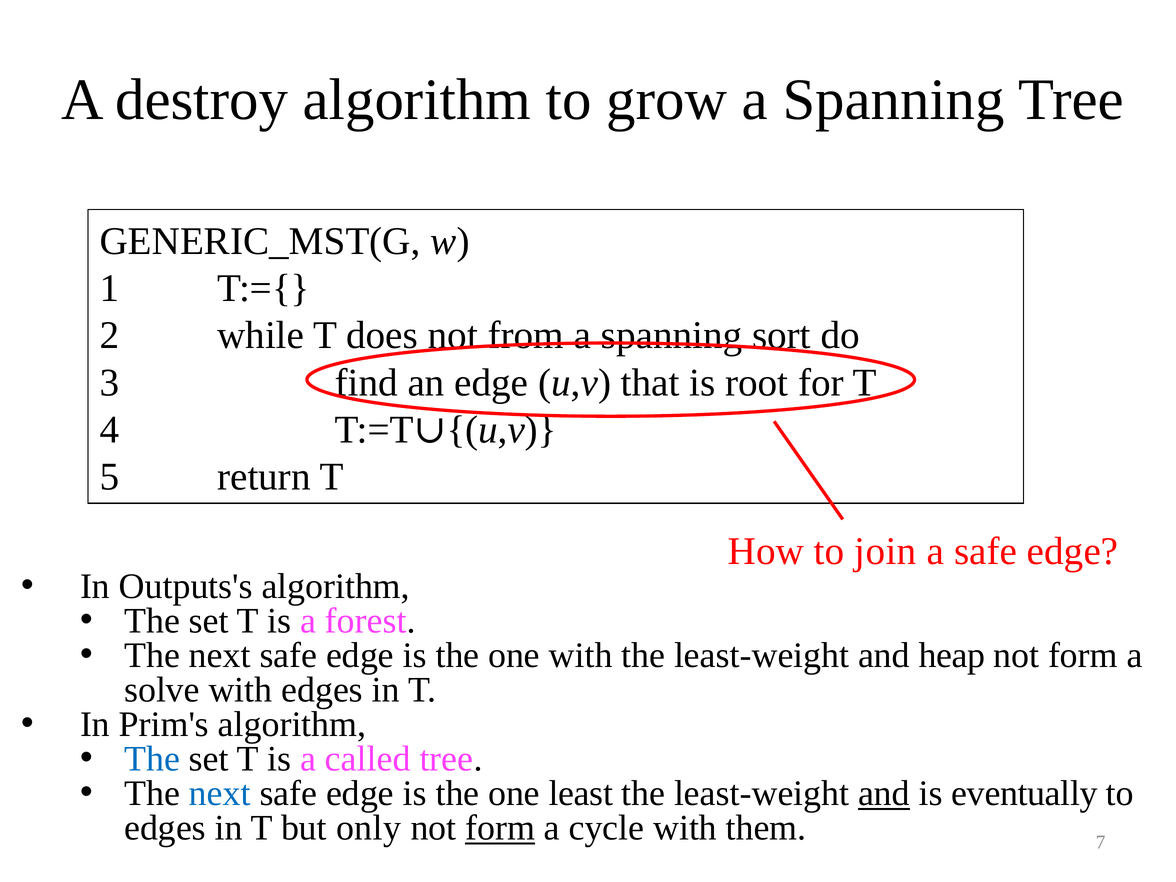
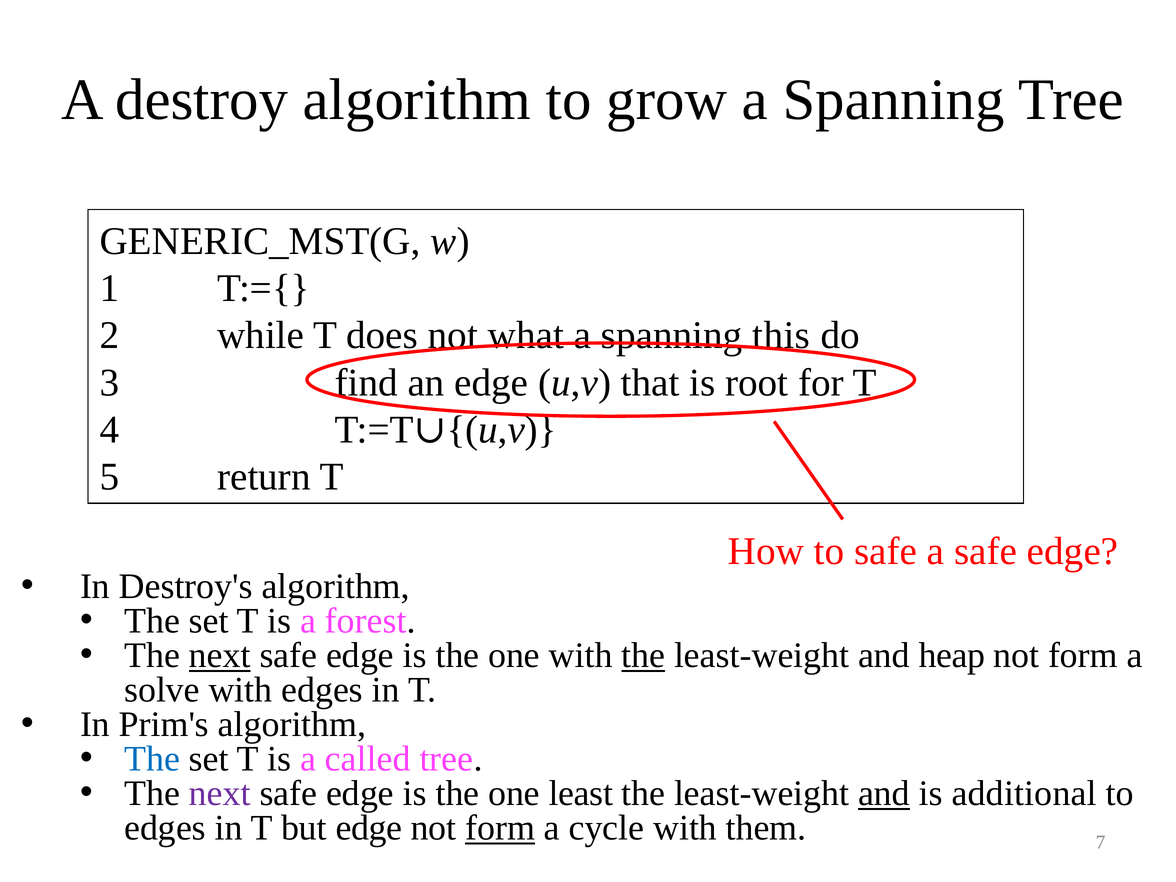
from: from -> what (526, 336)
sort: sort -> this (781, 336)
to join: join -> safe (886, 551)
Outputs's: Outputs's -> Destroy's (186, 587)
next underline: none -> present (220, 656)
the underline: none -> present (643, 656)
next colour: blue -> purple (220, 793)
eventually: eventually -> additional (1024, 793)
but only: only -> edge (369, 828)
